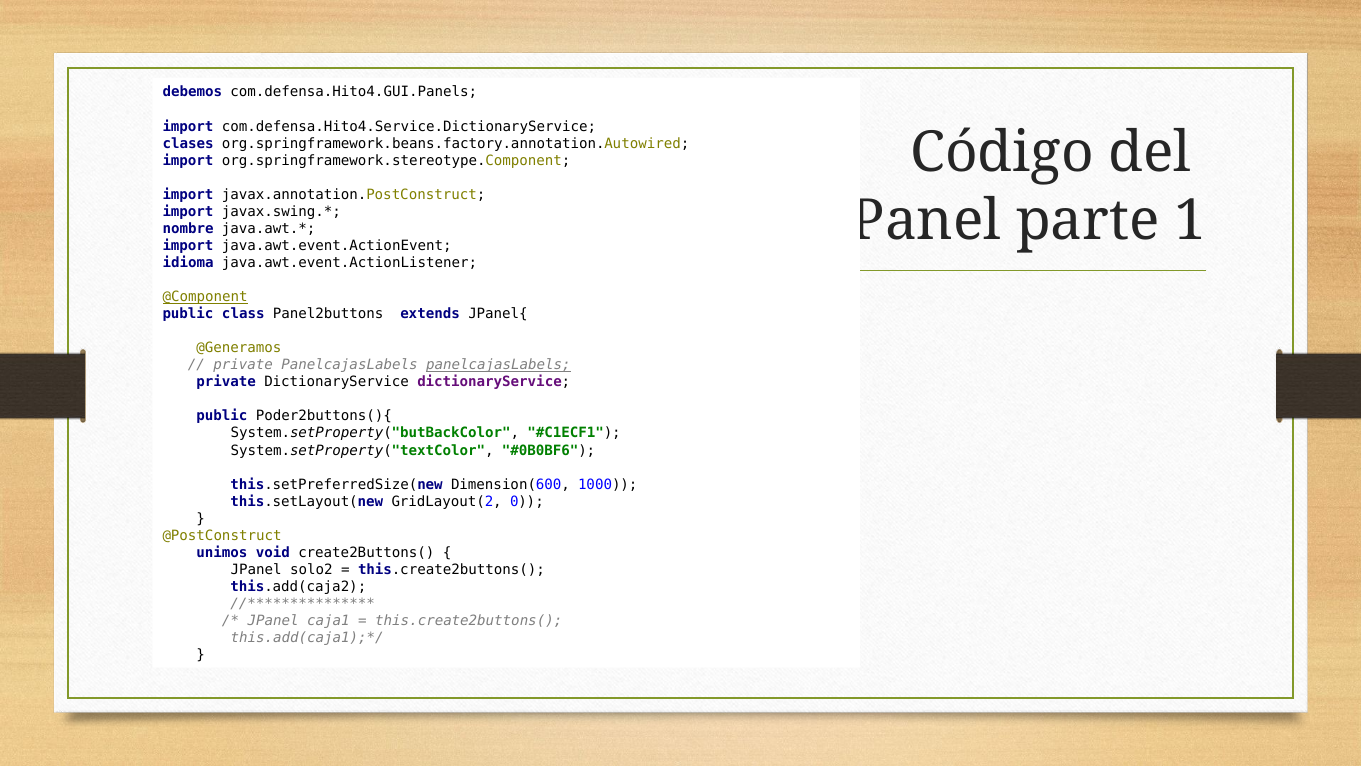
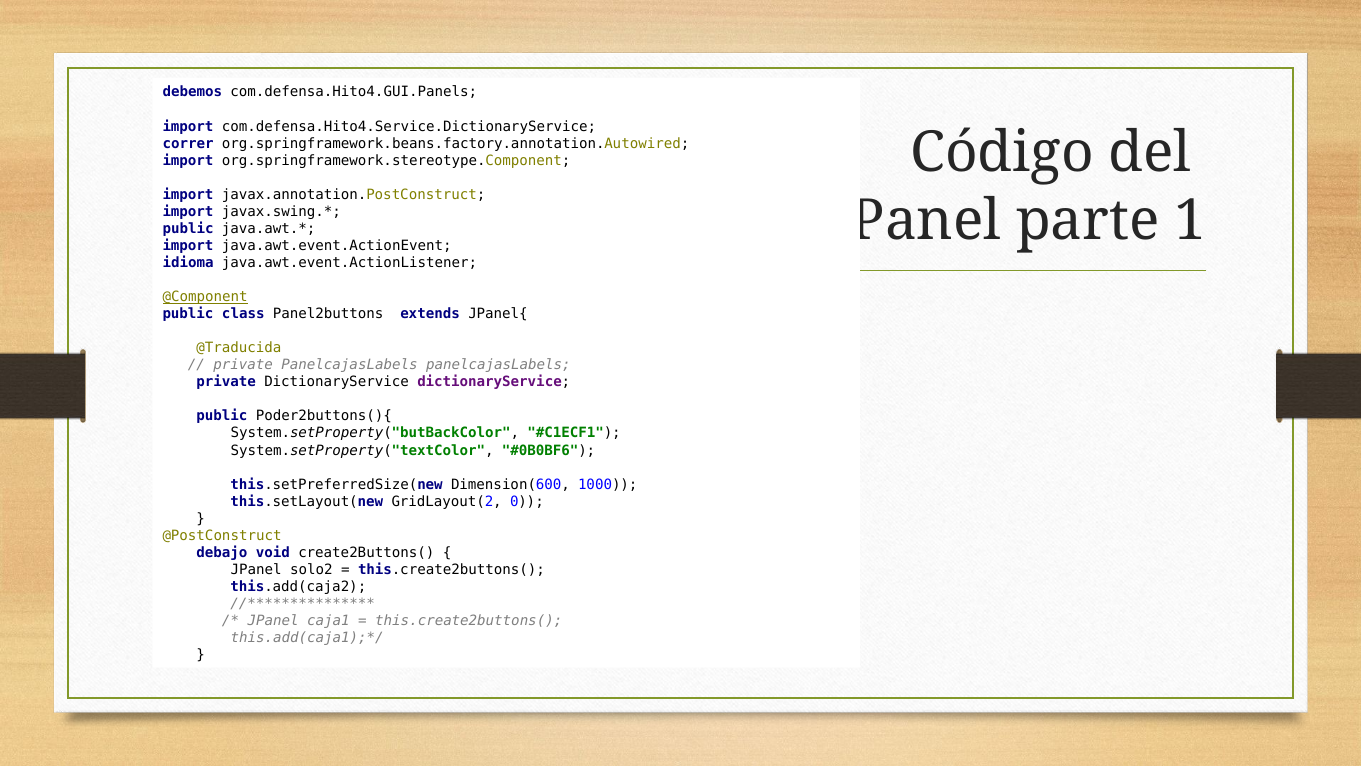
clases: clases -> correr (188, 143)
nombre: nombre -> public (188, 229)
@Generamos: @Generamos -> @Traducida (239, 348)
panelcajasLabels underline: present -> none (498, 365)
unimos: unimos -> debajo (222, 552)
